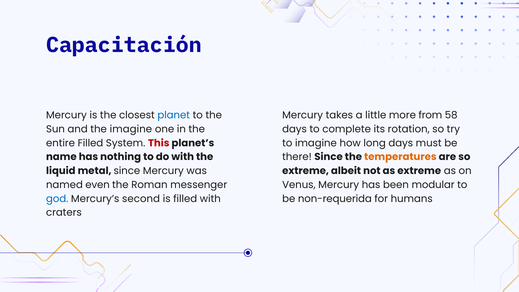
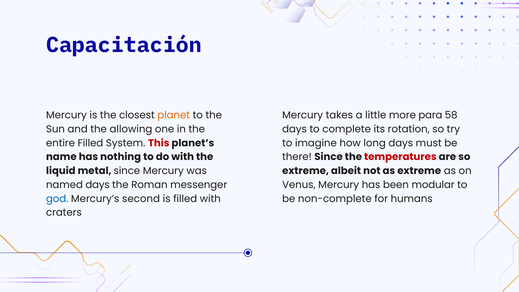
planet colour: blue -> orange (174, 115)
from: from -> para (430, 115)
the imagine: imagine -> allowing (131, 129)
temperatures colour: orange -> red (400, 157)
named even: even -> days (98, 185)
non-requerida: non-requerida -> non-complete (335, 199)
